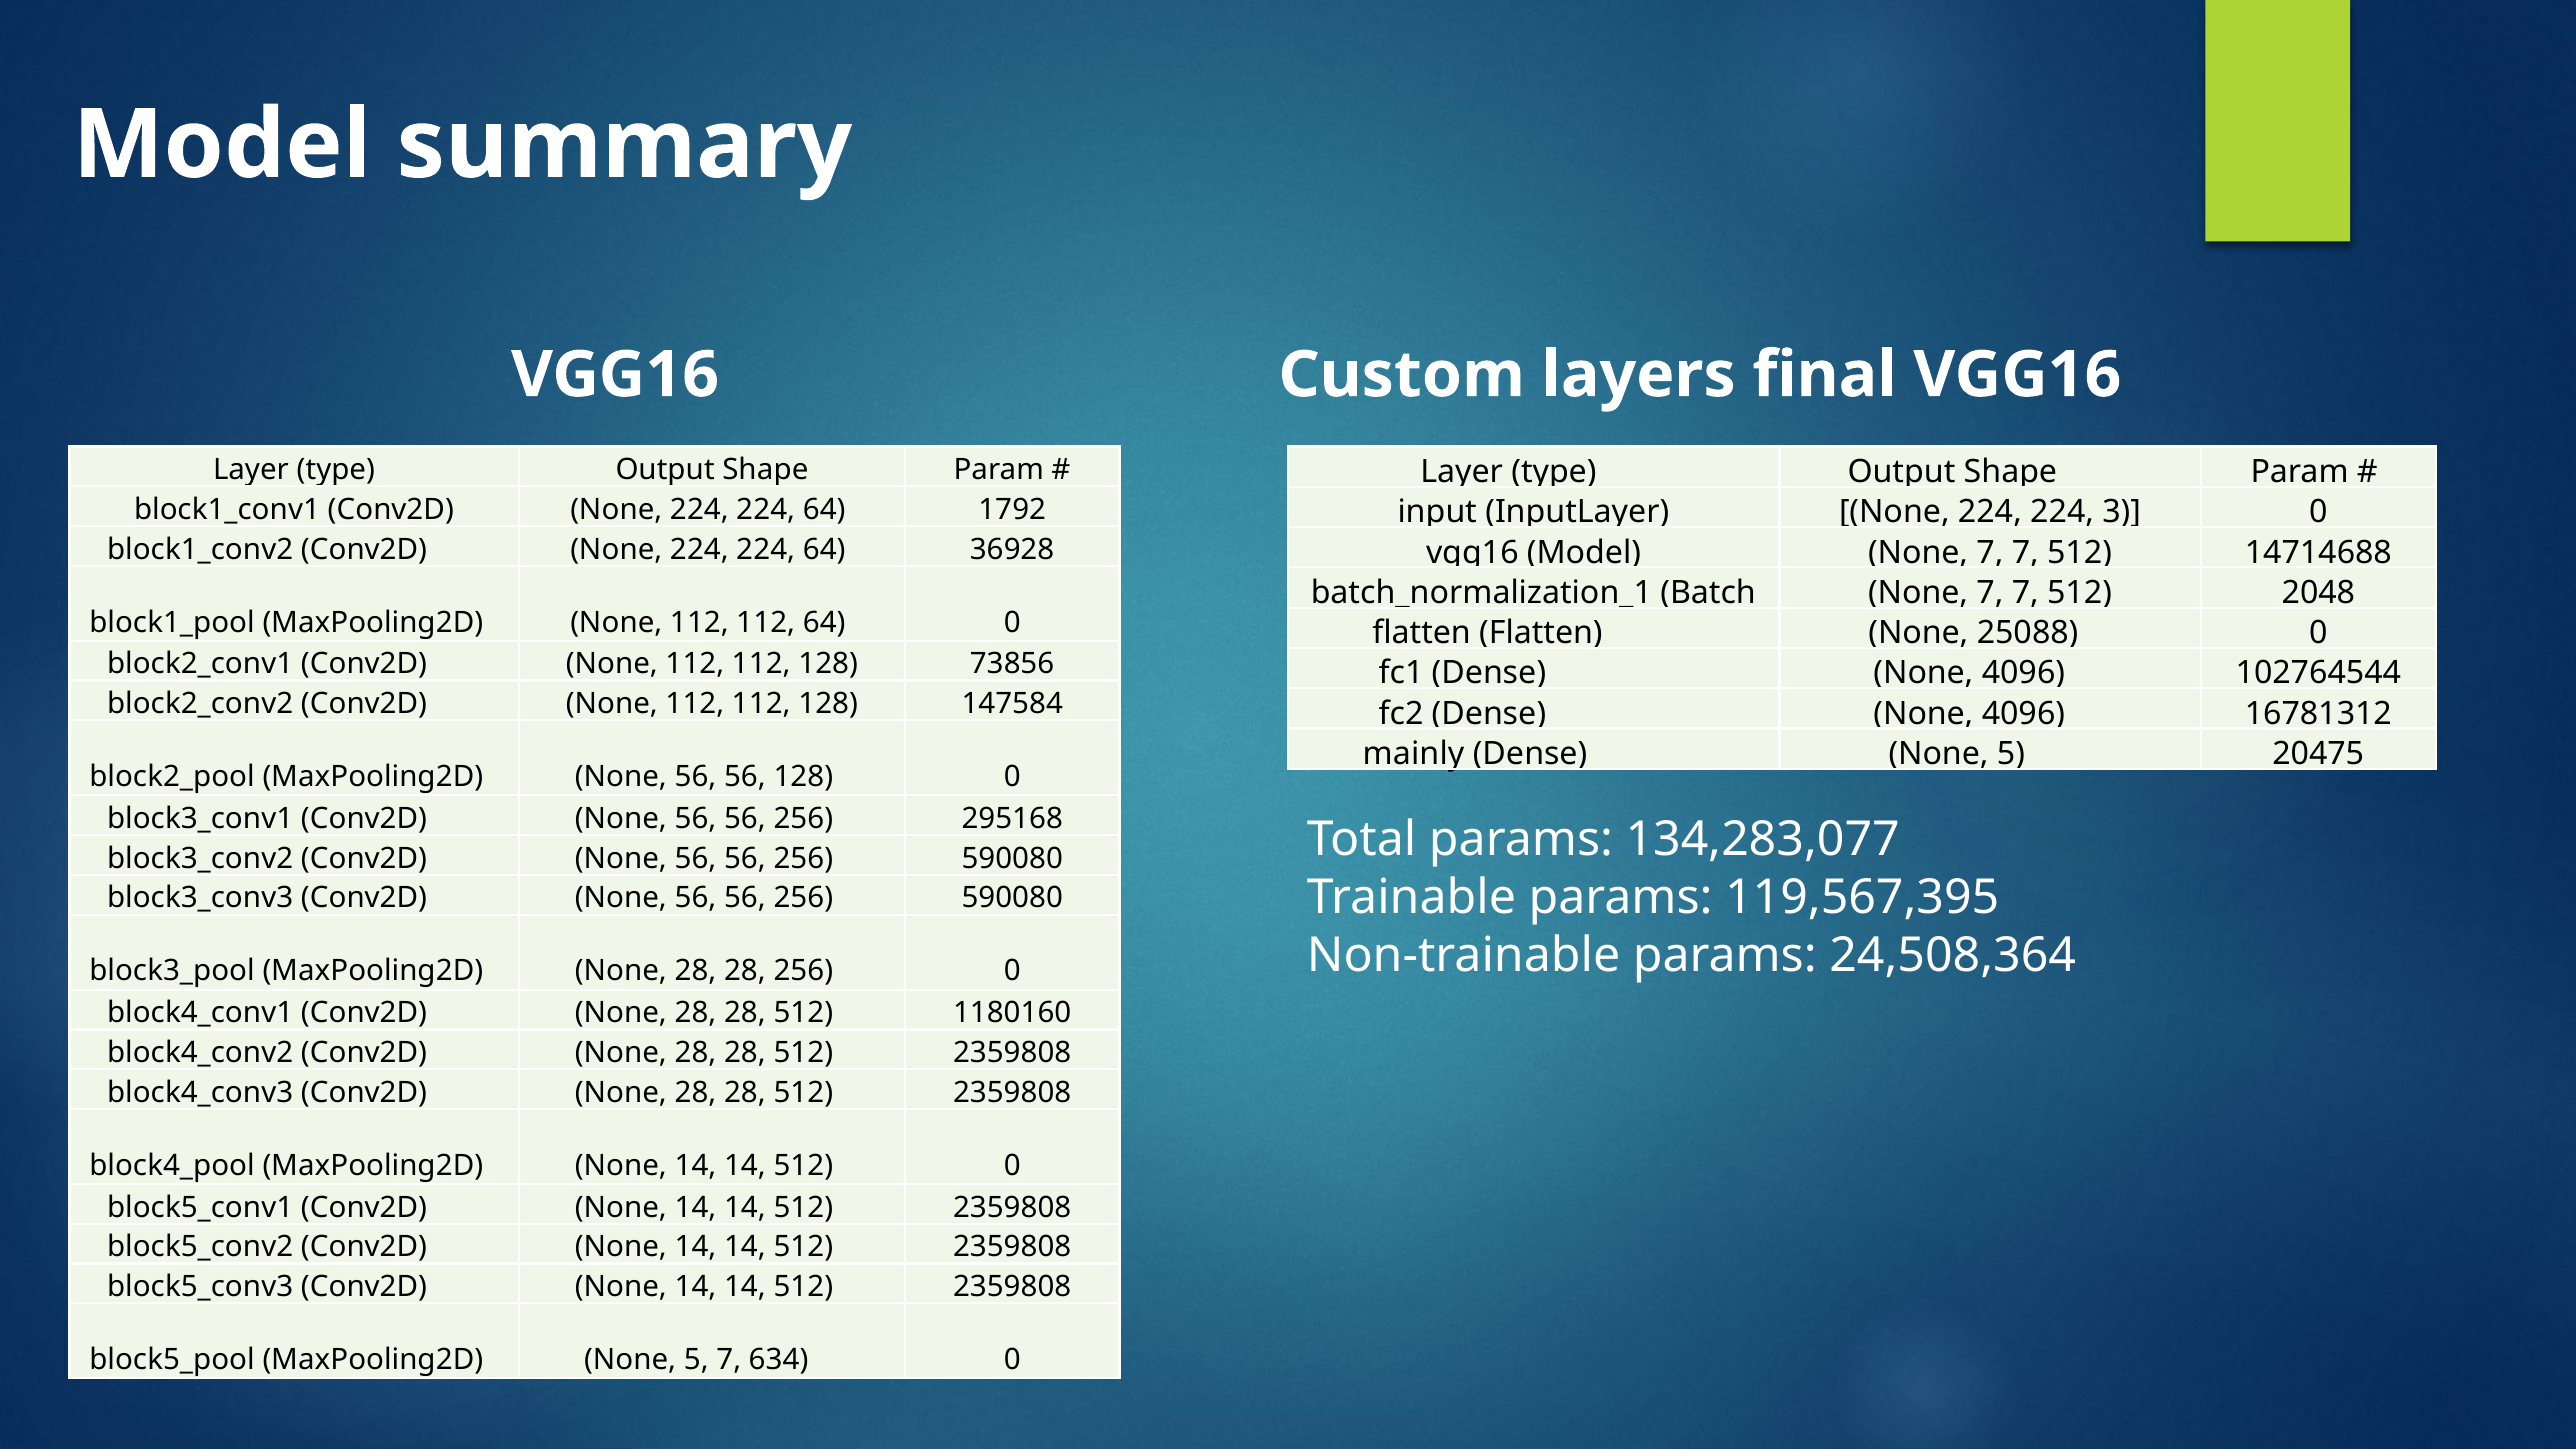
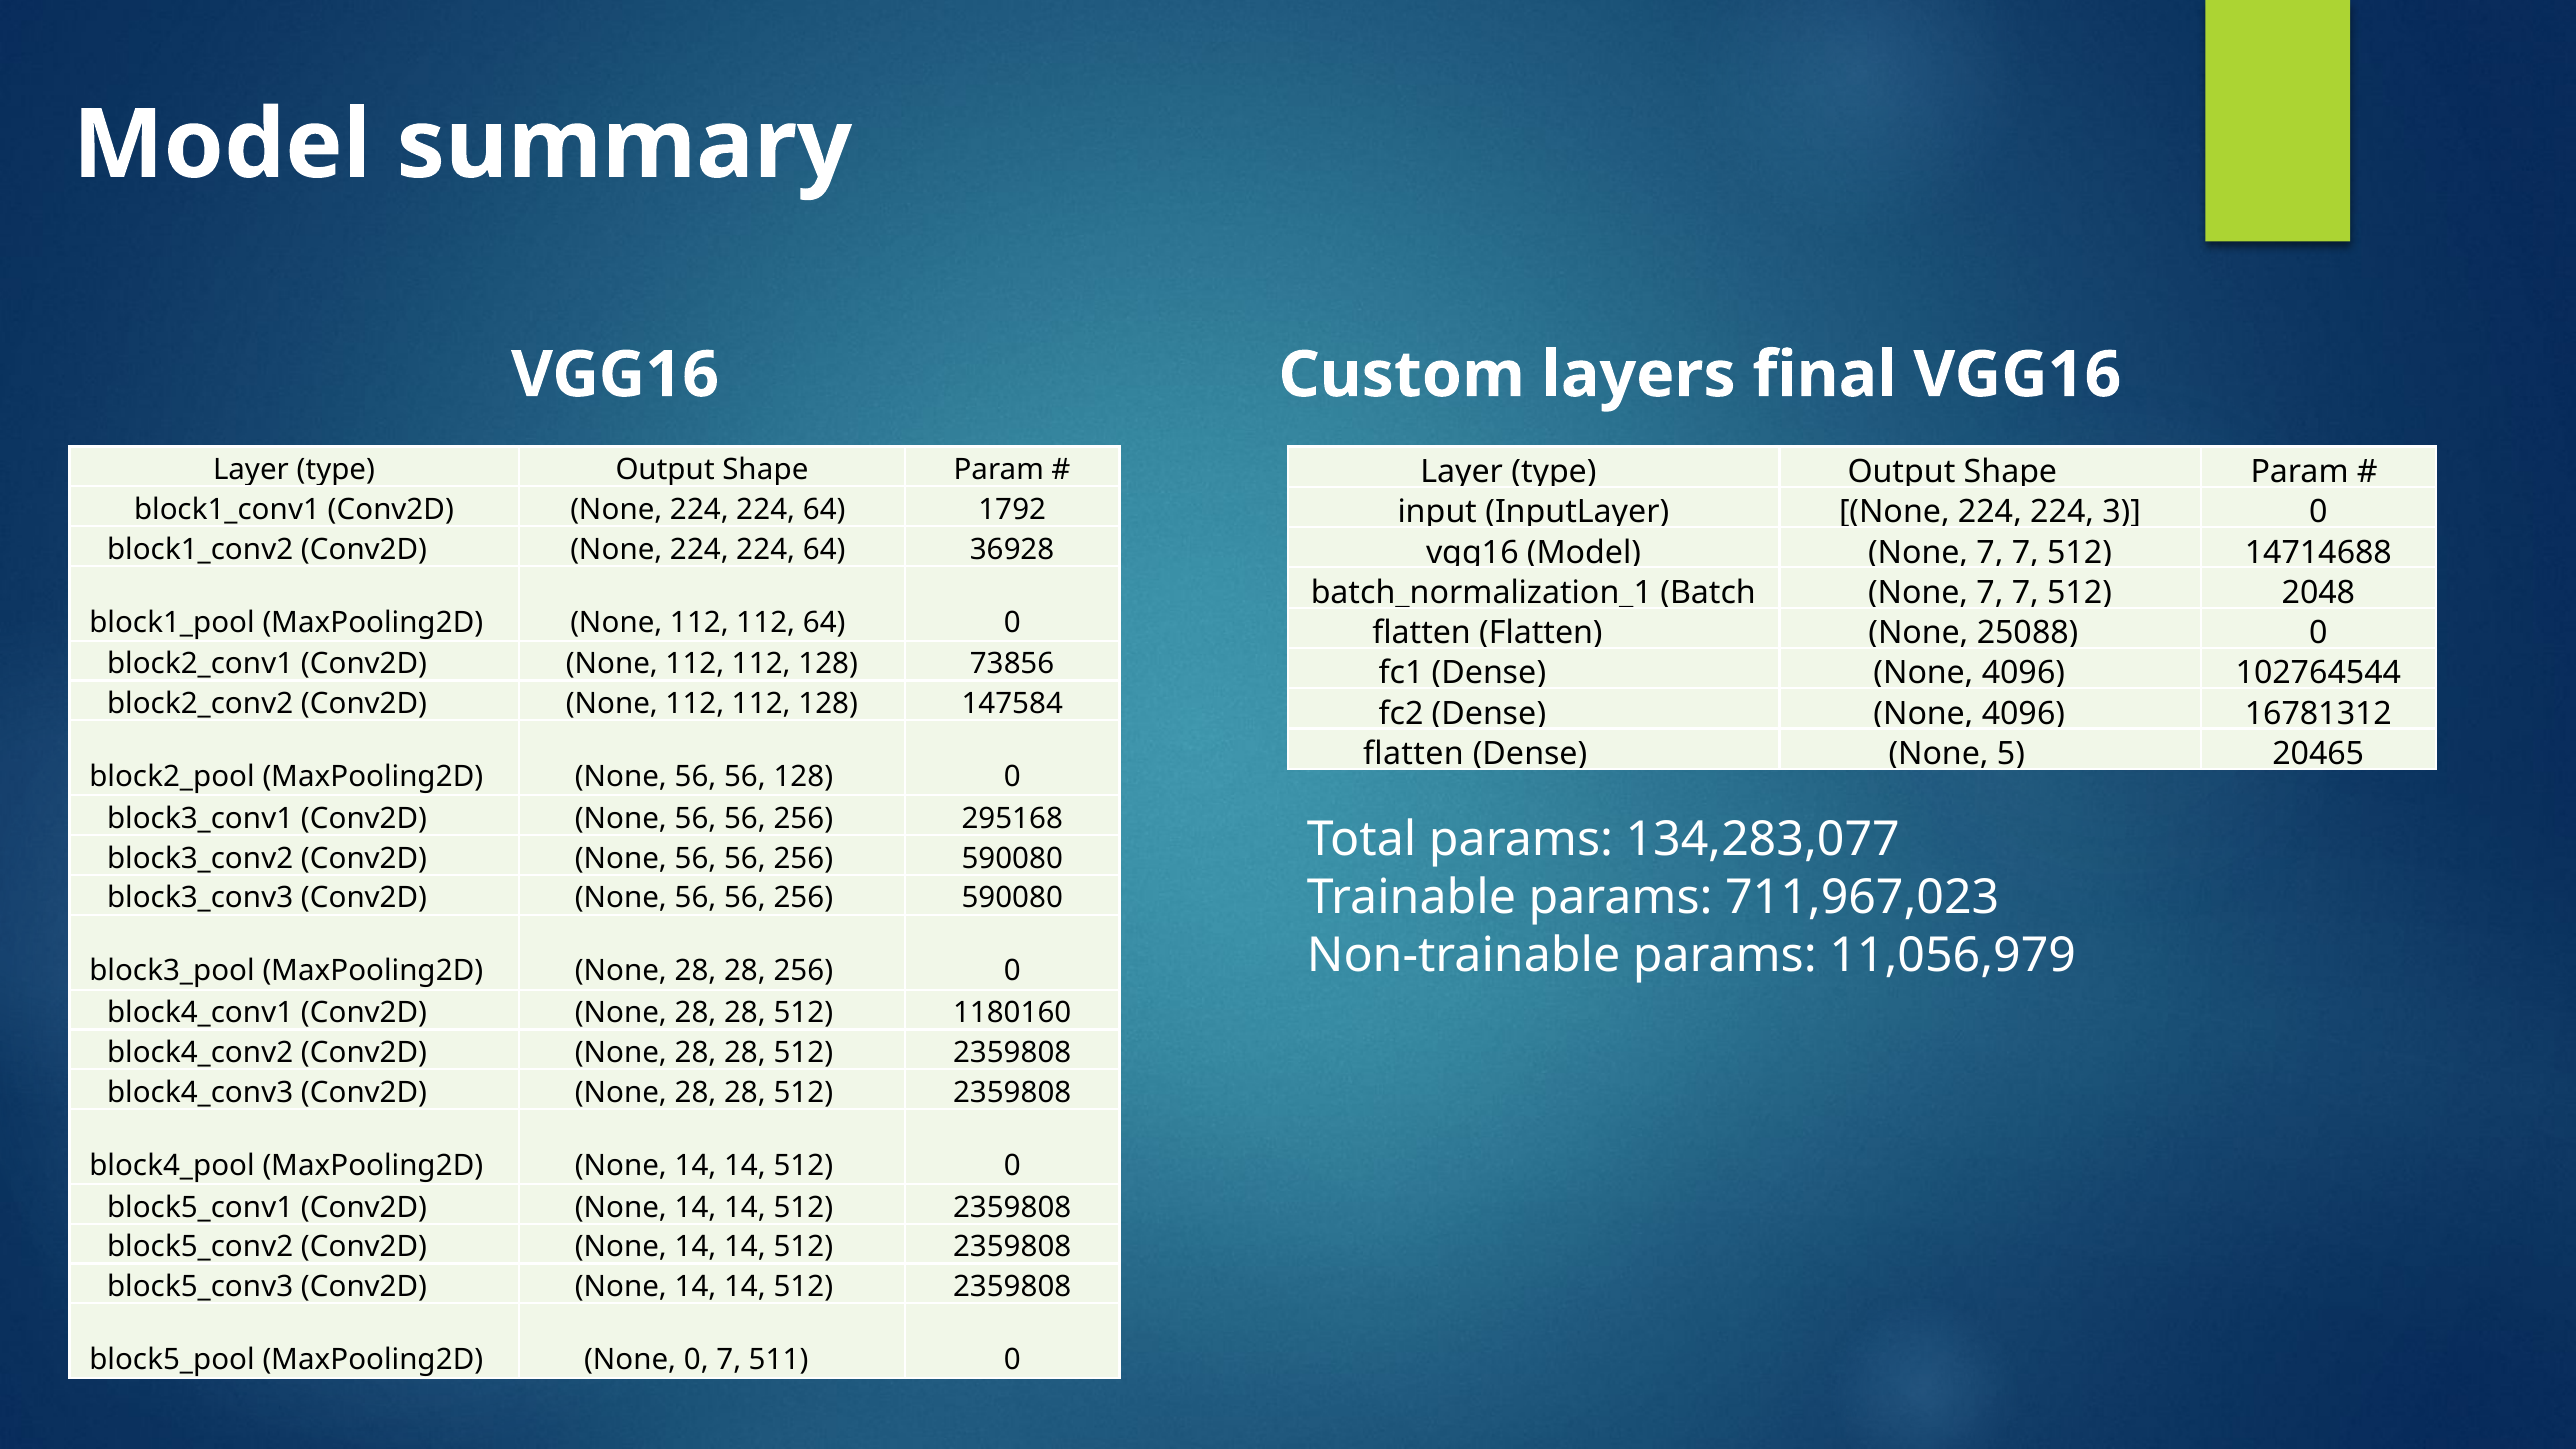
mainly: mainly -> flatten (1413, 754)
20475: 20475 -> 20465 (2318, 754)
119,567,395: 119,567,395 -> 711,967,023 (1862, 898)
24,508,364: 24,508,364 -> 11,056,979 (1953, 956)
MaxPooling2D None 5: 5 -> 0 (696, 1360)
634: 634 -> 511 (779, 1360)
